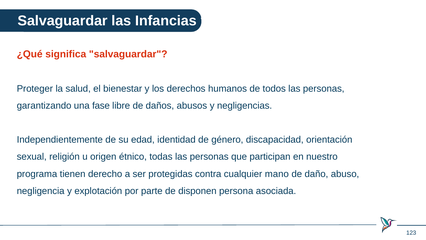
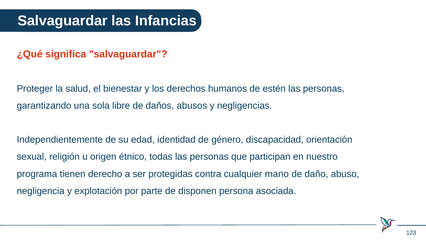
todos: todos -> estén (274, 89)
fase: fase -> sola (101, 106)
